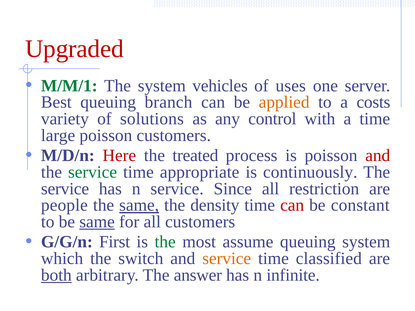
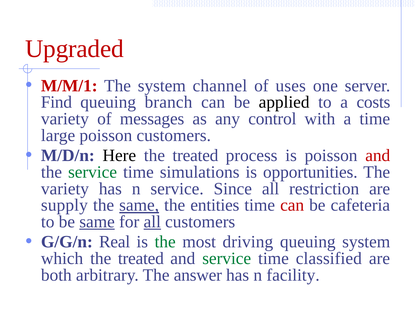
M/M/1 colour: green -> red (69, 86)
vehicles: vehicles -> channel (220, 86)
Best: Best -> Find (56, 102)
applied colour: orange -> black (284, 102)
solutions: solutions -> messages (152, 119)
Here colour: red -> black (119, 156)
appropriate: appropriate -> simulations (200, 172)
continuously: continuously -> opportunities (310, 172)
service: service -> variety (65, 189)
people: people -> supply (64, 205)
density: density -> entities (215, 205)
constant: constant -> cafeteria (360, 205)
all underline: none -> present (152, 222)
First: First -> Real (115, 242)
assume: assume -> driving (248, 242)
switch: switch -> treated (141, 259)
service colour: orange -> green (227, 259)
both underline: present -> none (56, 275)
infinite: infinite -> facility (293, 275)
